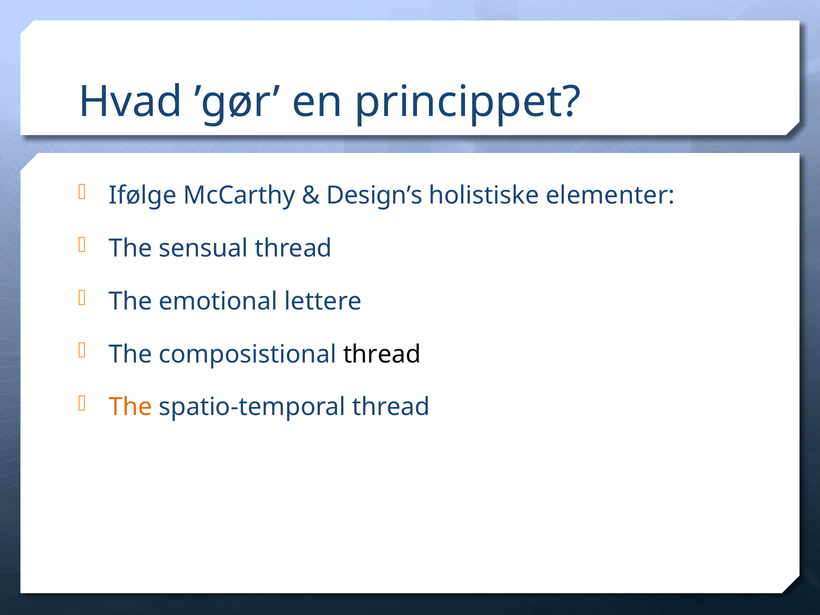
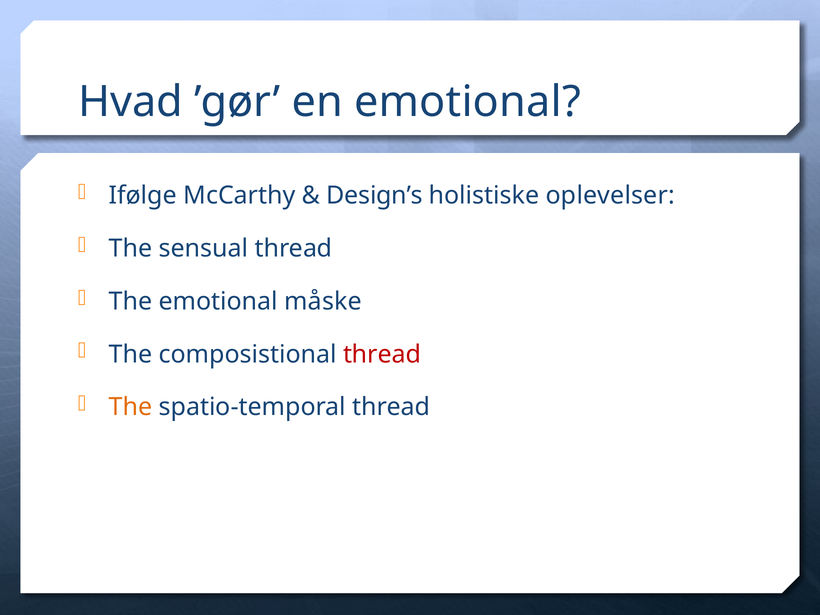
en princippet: princippet -> emotional (468, 102)
elementer: elementer -> oplevelser (610, 196)
lettere: lettere -> måske (323, 301)
thread colour: black -> red (382, 354)
